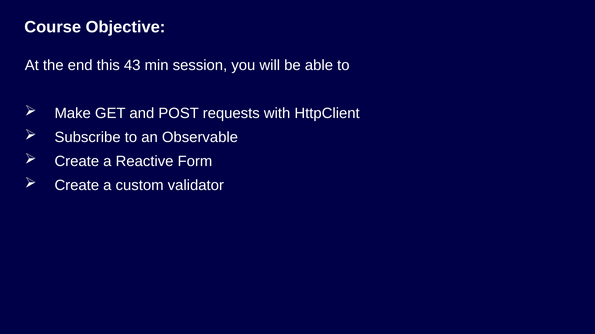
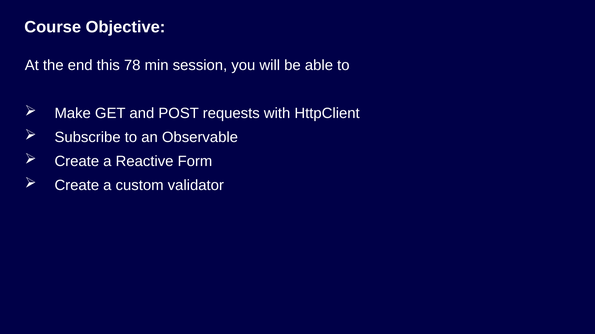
43: 43 -> 78 (132, 66)
